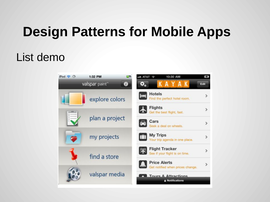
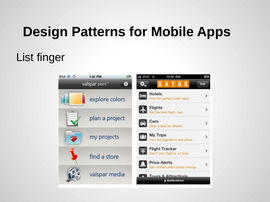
demo: demo -> finger (51, 57)
